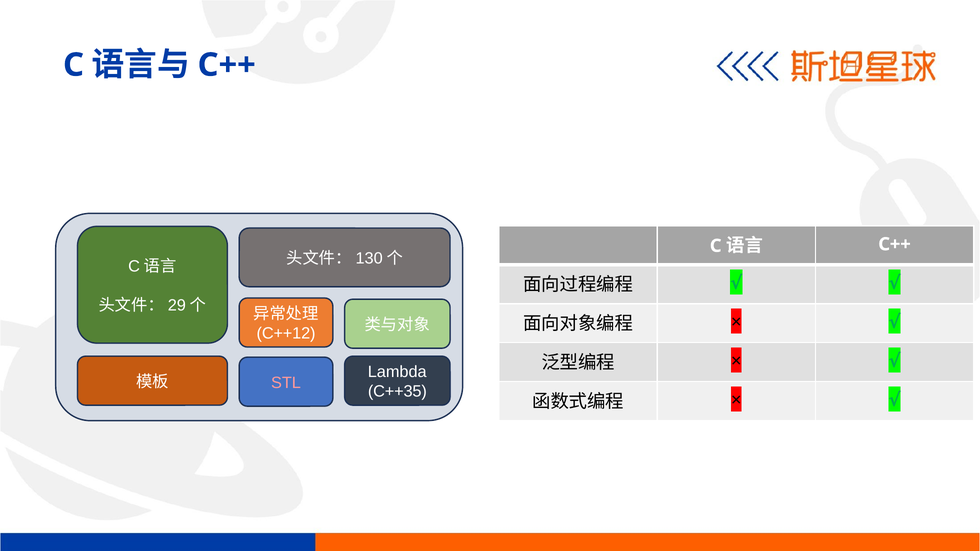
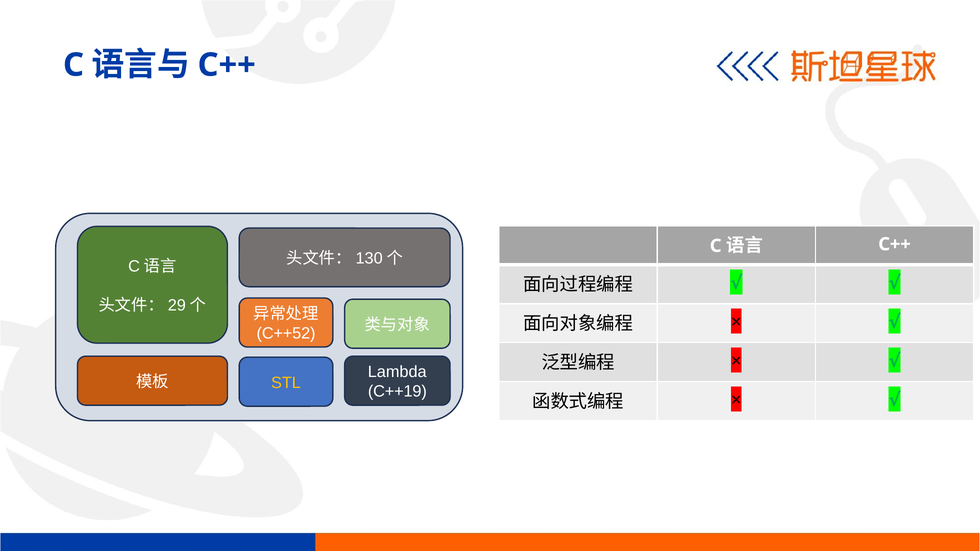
C++12: C++12 -> C++52 (286, 334)
STL colour: pink -> yellow (286, 383)
C++35: C++35 -> C++19 (397, 392)
